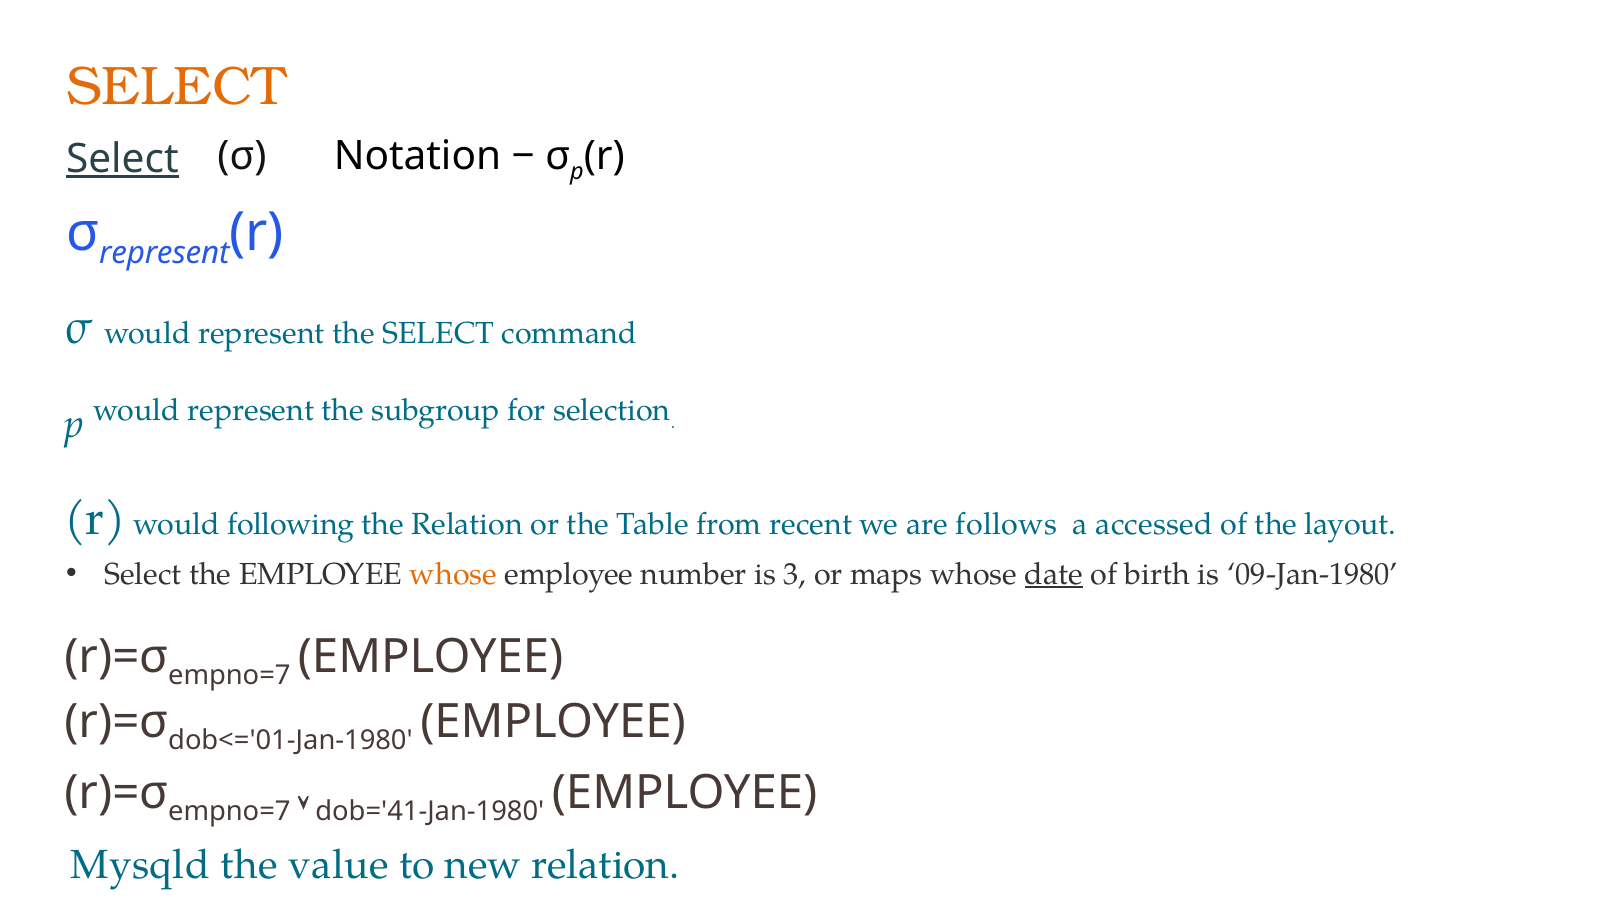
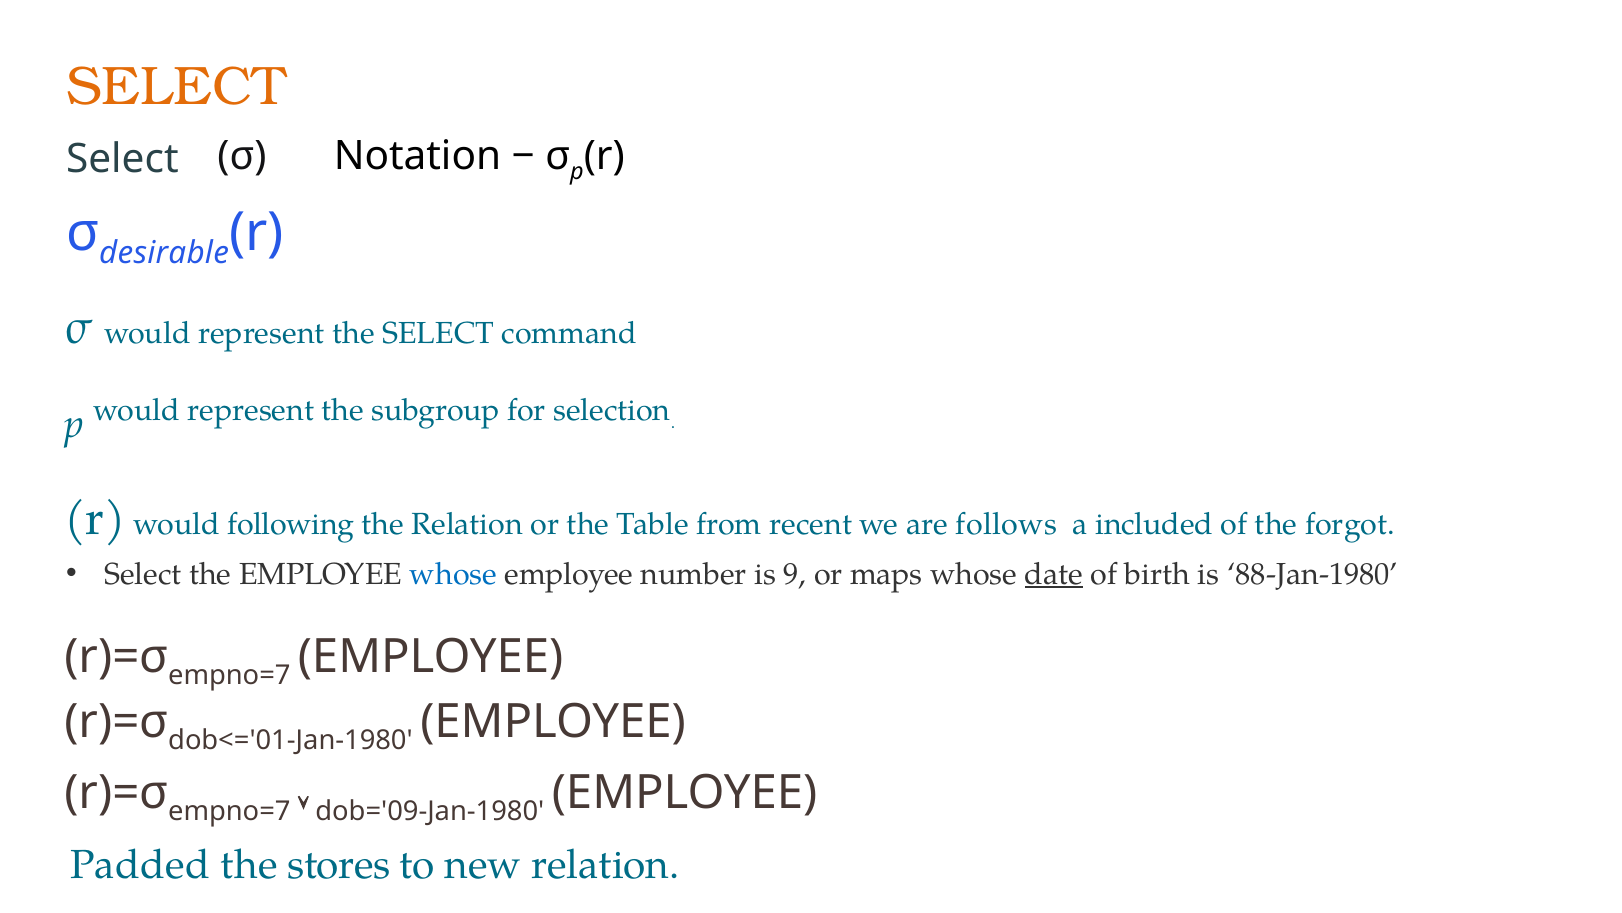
Select underline: present -> none (122, 159)
σ represent: represent -> desirable (164, 253)
accessed: accessed -> included (1154, 524)
layout: layout -> forgot (1350, 524)
whose colour: orange -> blue (454, 574)
3: 3 -> 9 (795, 574)
09-Jan-1980: 09-Jan-1980 -> 88-Jan-1980 (1313, 574)
dob='41-Jan-1980: dob='41-Jan-1980 -> dob='09-Jan-1980 (430, 811)
Mysqld: Mysqld -> Padded (140, 864)
value: value -> stores (339, 864)
